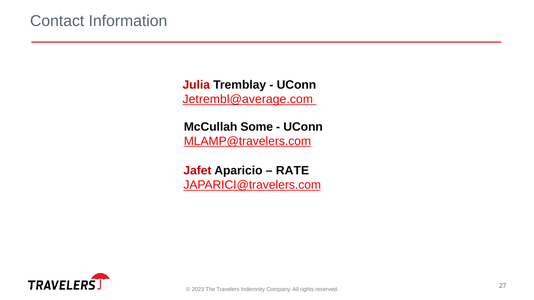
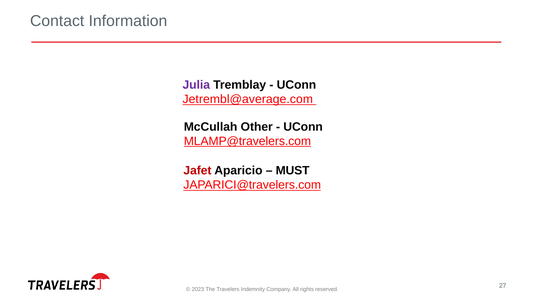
Julia colour: red -> purple (196, 85)
Some: Some -> Other (257, 127)
RATE: RATE -> MUST (293, 171)
